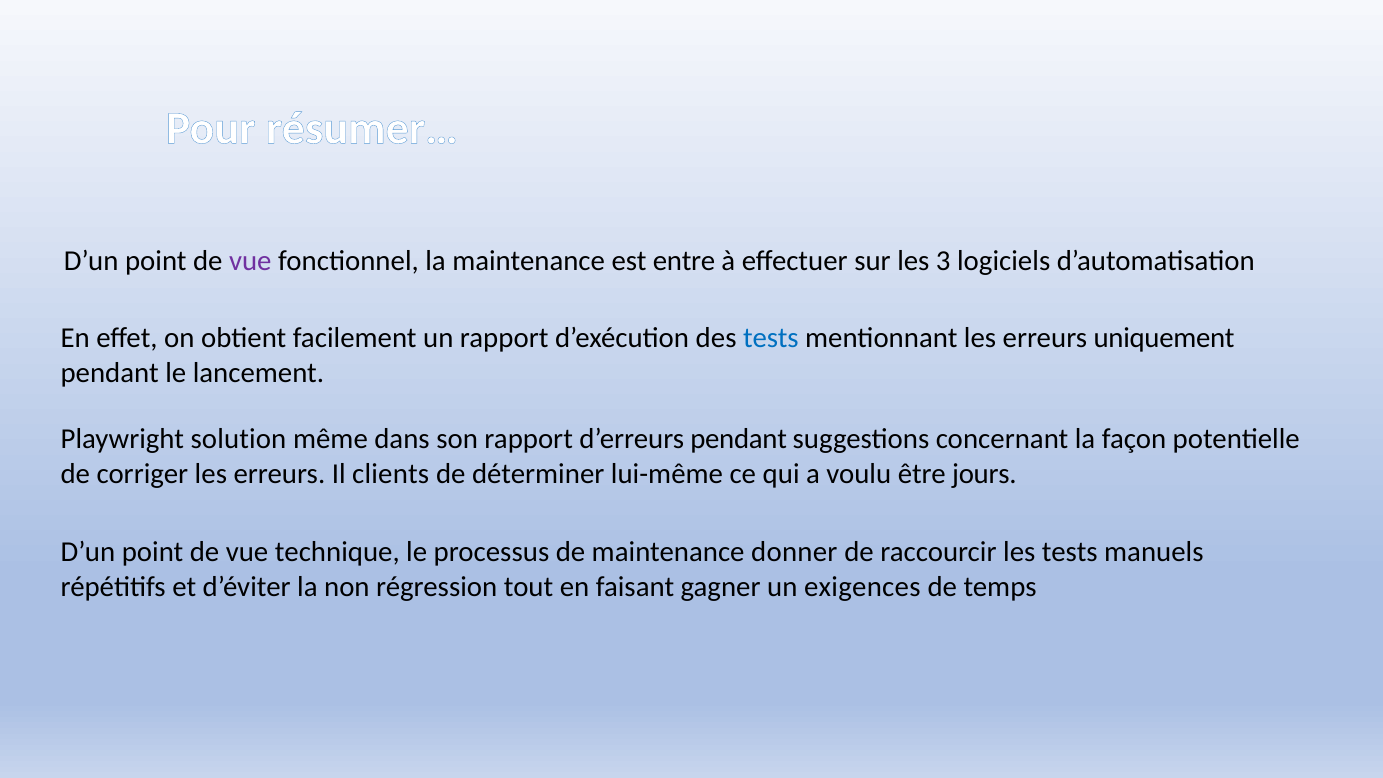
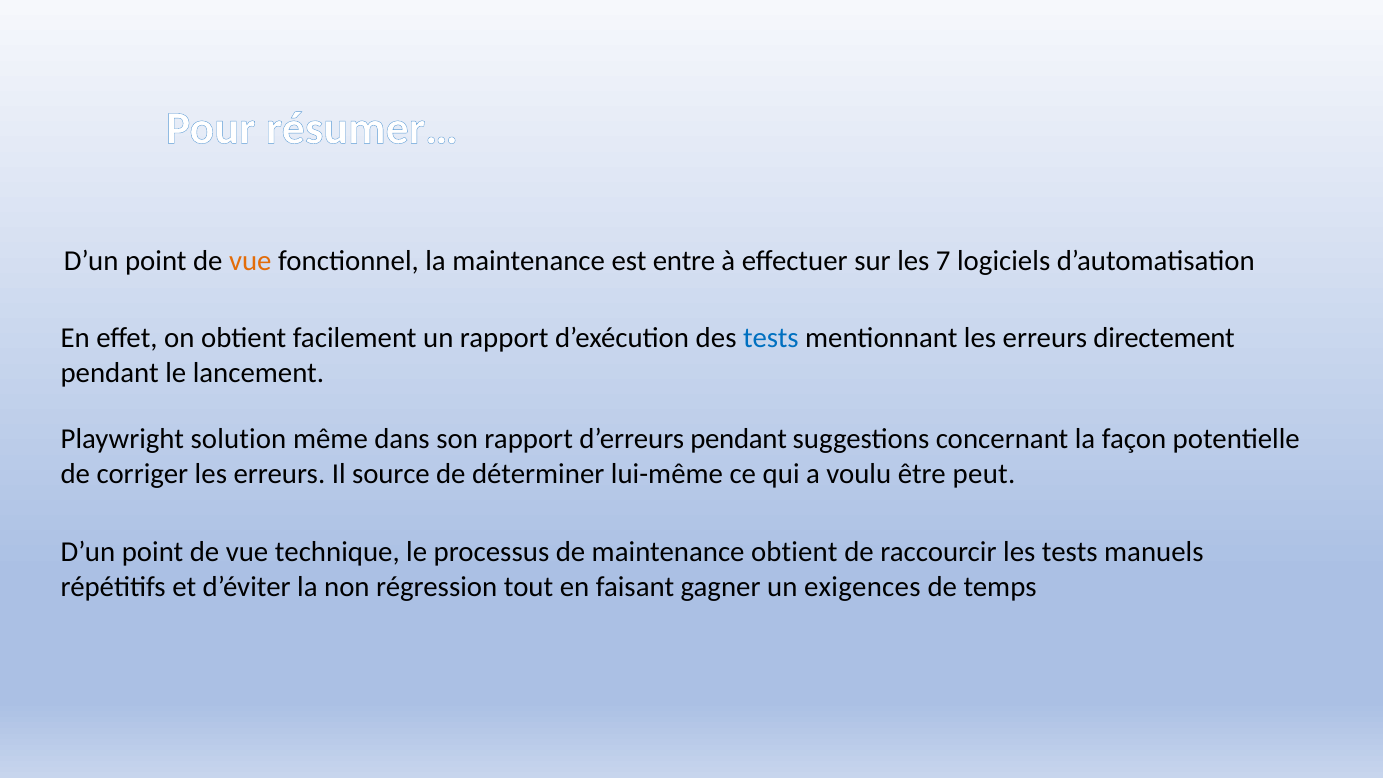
vue colour: purple -> orange (250, 261)
3: 3 -> 7 (943, 261)
uniquement: uniquement -> directement (1164, 338)
clients: clients -> source (391, 474)
jours: jours -> peut (984, 474)
maintenance donner: donner -> obtient (794, 552)
